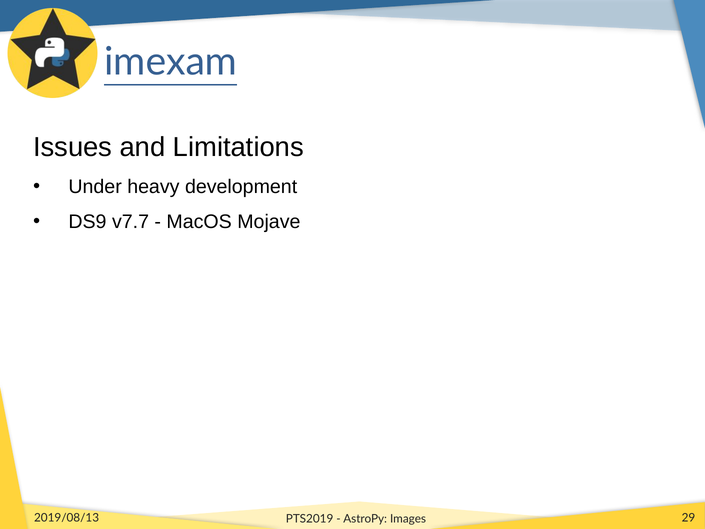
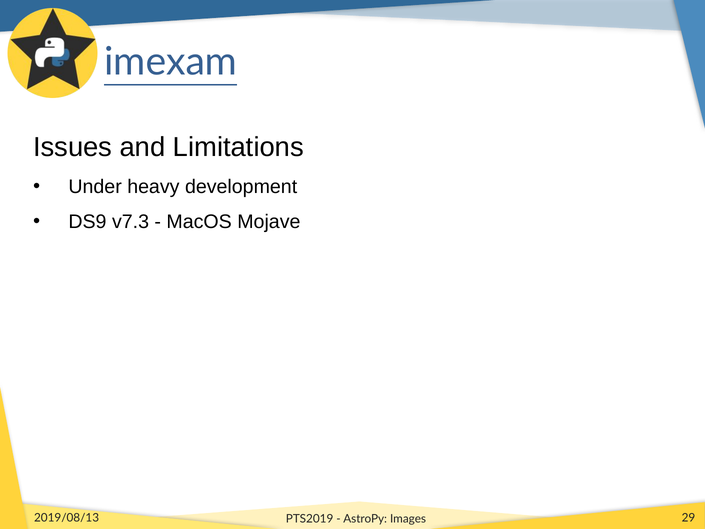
v7.7: v7.7 -> v7.3 (131, 222)
